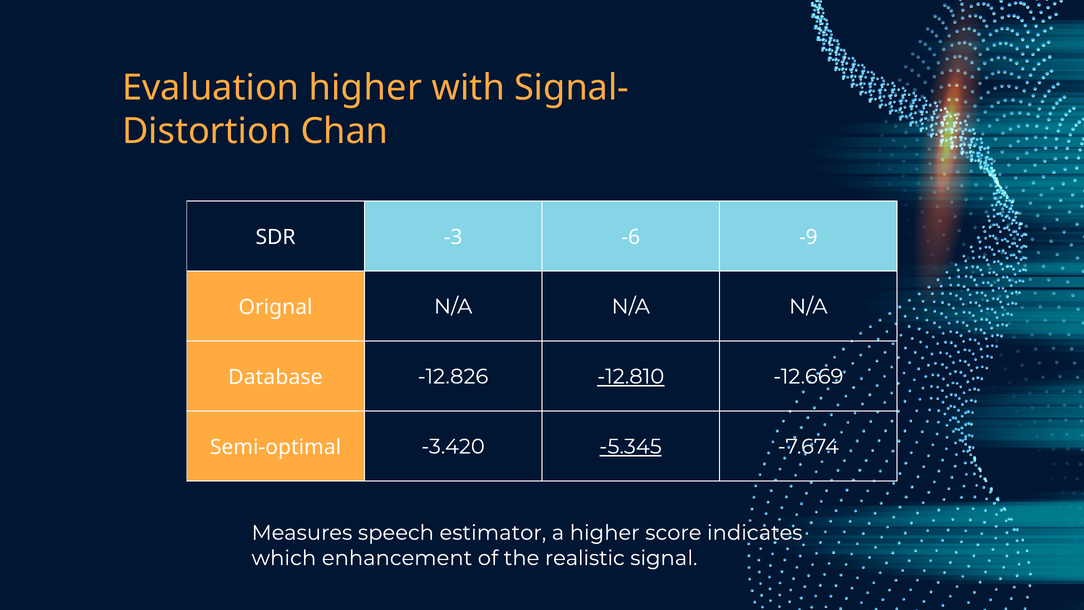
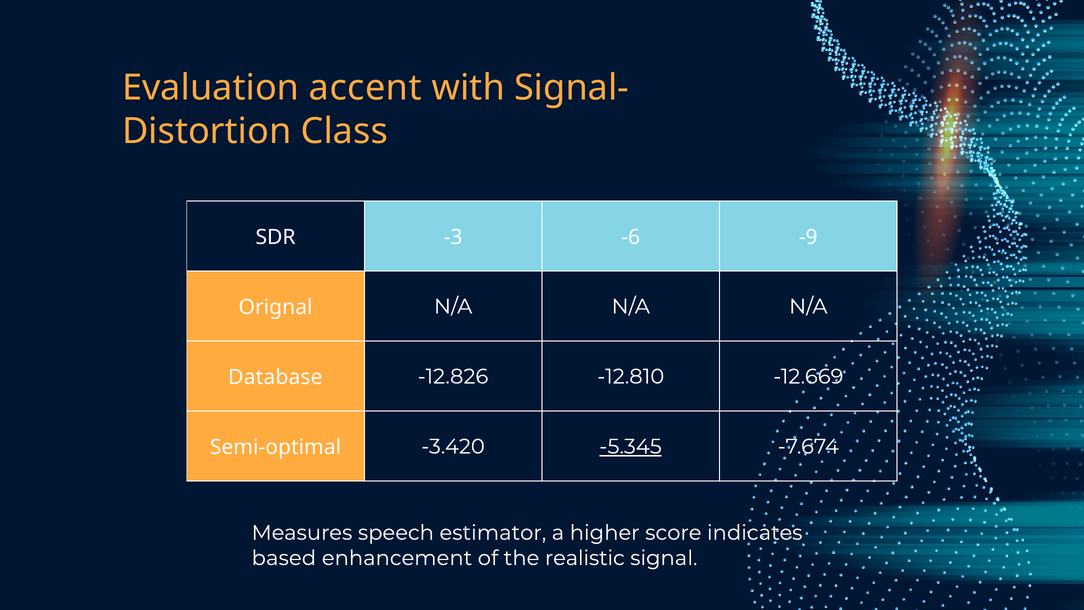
Evaluation higher: higher -> accent (365, 88)
Chan: Chan -> Class (344, 131)
-12.810 underline: present -> none (631, 376)
which: which -> based (284, 558)
